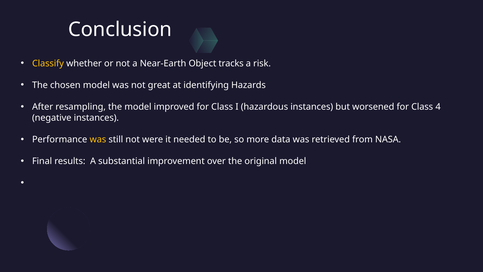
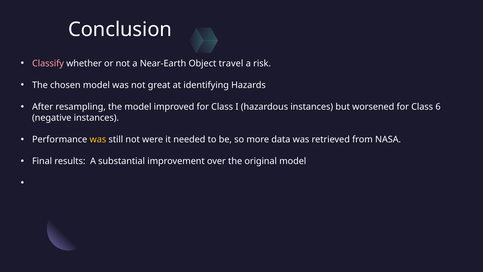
Classify colour: yellow -> pink (48, 63)
tracks: tracks -> travel (231, 63)
4: 4 -> 6 (438, 107)
